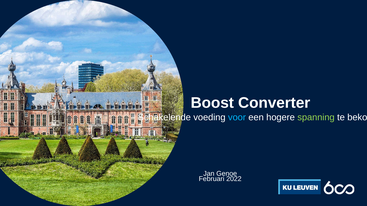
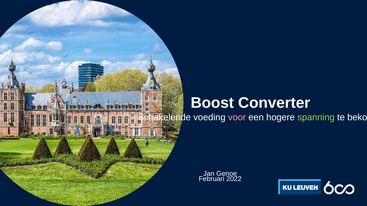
voor colour: light blue -> pink (237, 118)
